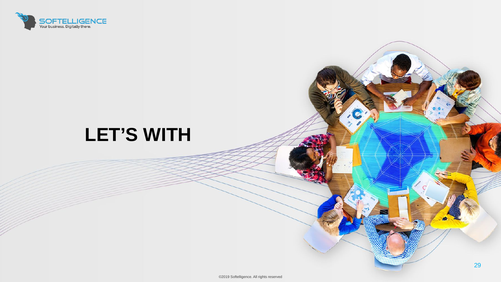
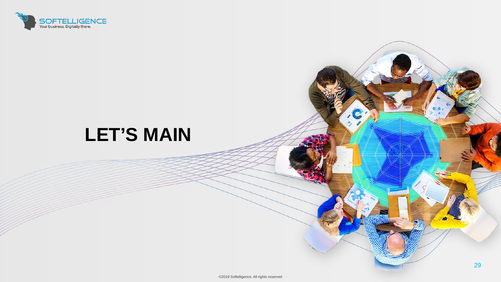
WITH: WITH -> MAIN (167, 135)
